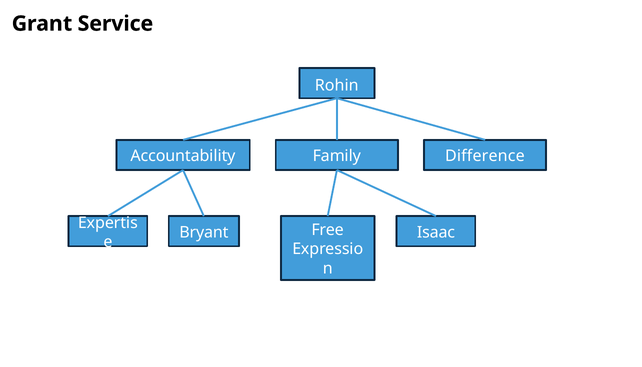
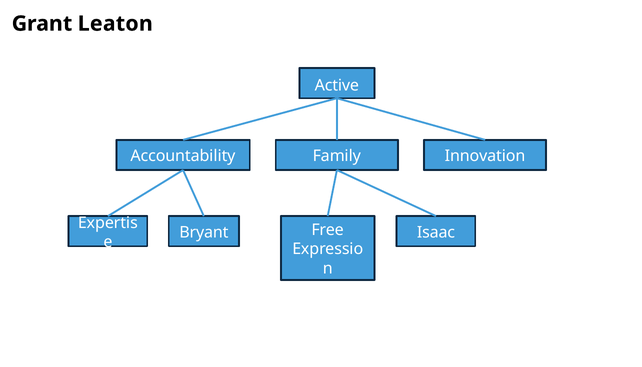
Service: Service -> Leaton (115, 24)
Rohin: Rohin -> Active (337, 85)
Difference: Difference -> Innovation (485, 156)
